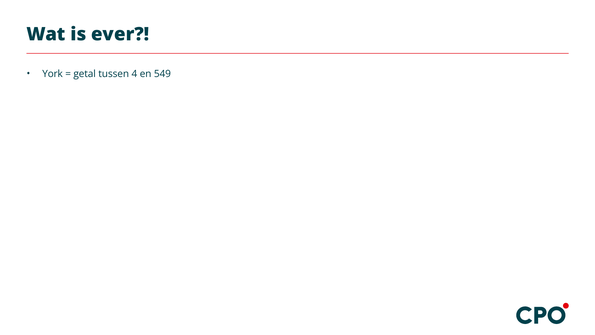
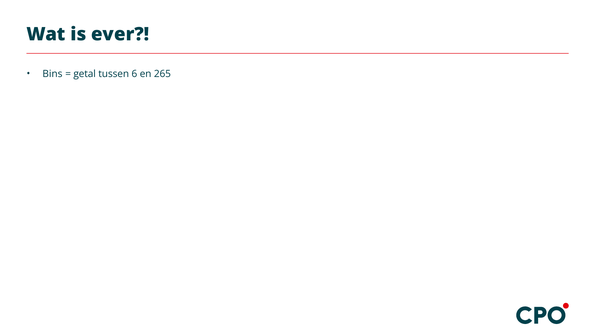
York: York -> Bins (52, 74)
4: 4 -> 6 (134, 74)
549: 549 -> 265 (162, 74)
